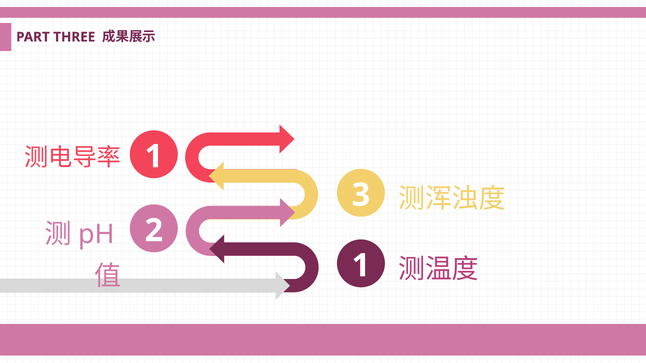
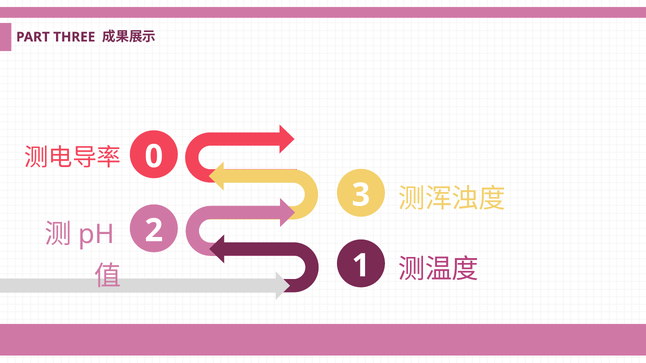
1: 1 -> 0 (154, 157)
